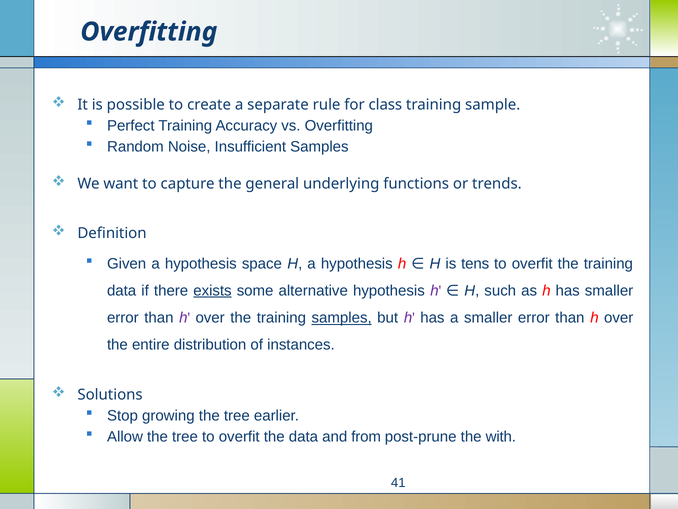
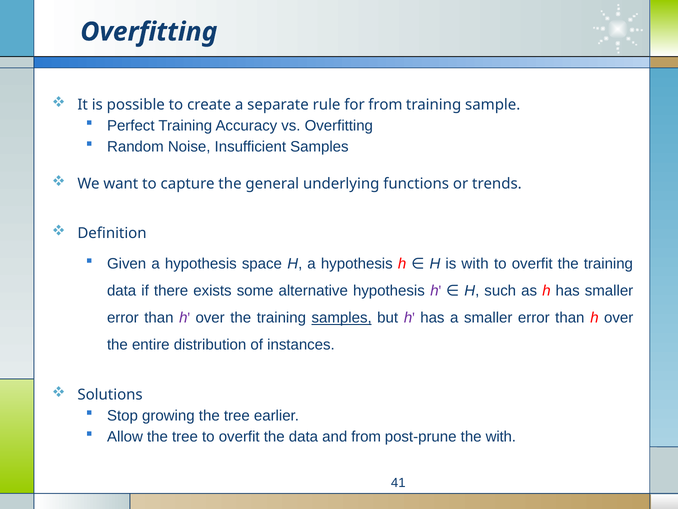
for class: class -> from (385, 105)
is tens: tens -> with (475, 263)
exists underline: present -> none (212, 290)
